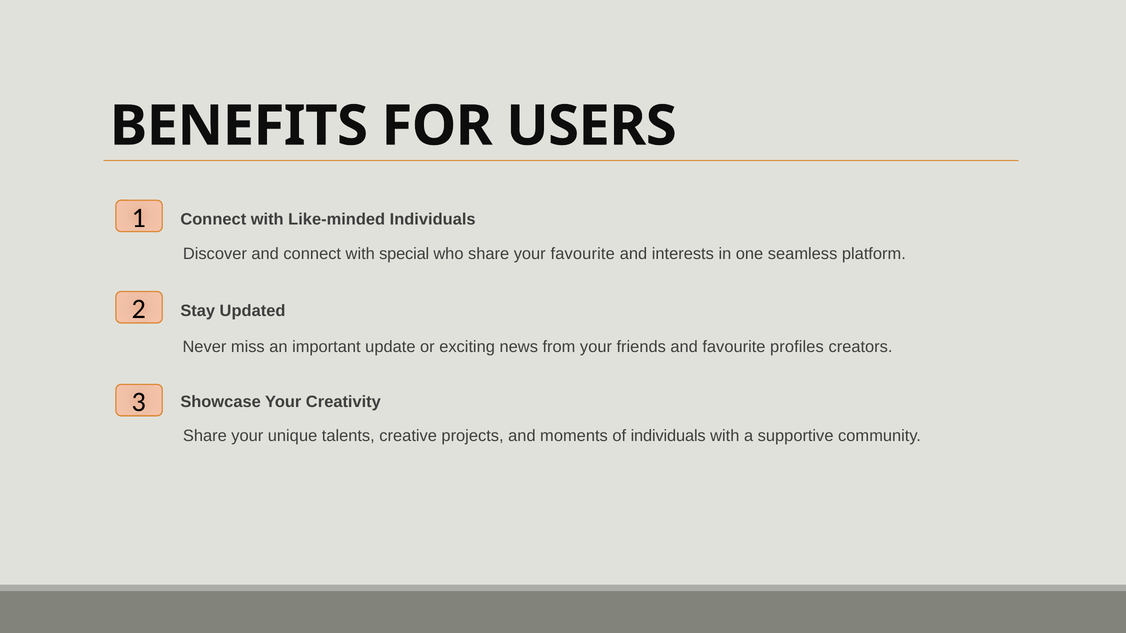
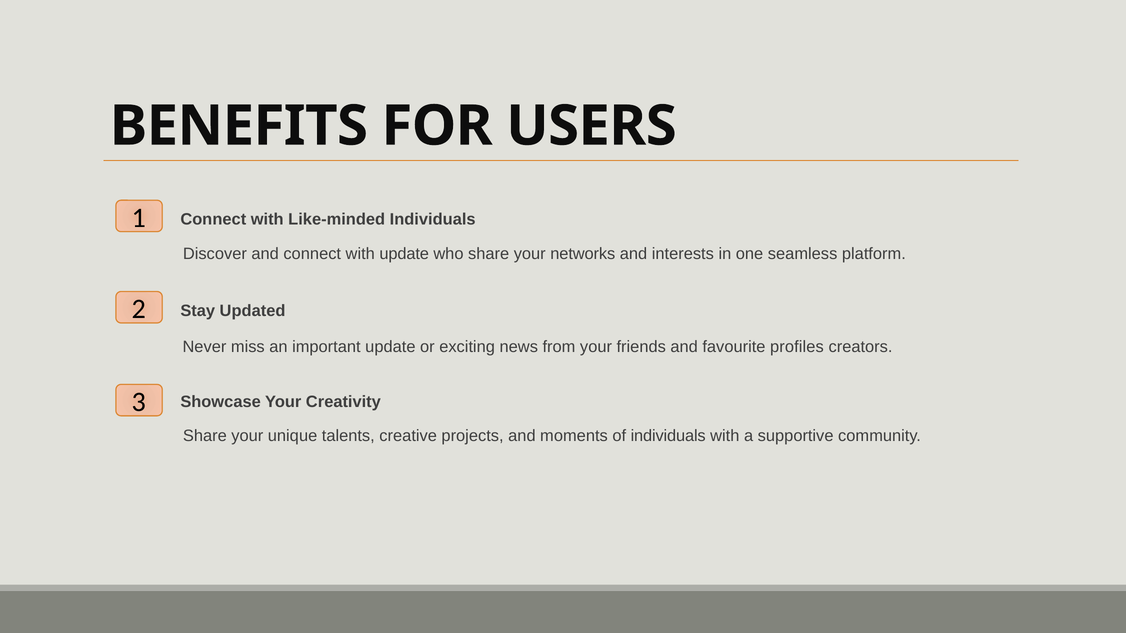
with special: special -> update (404, 254)
your favourite: favourite -> networks (583, 254)
